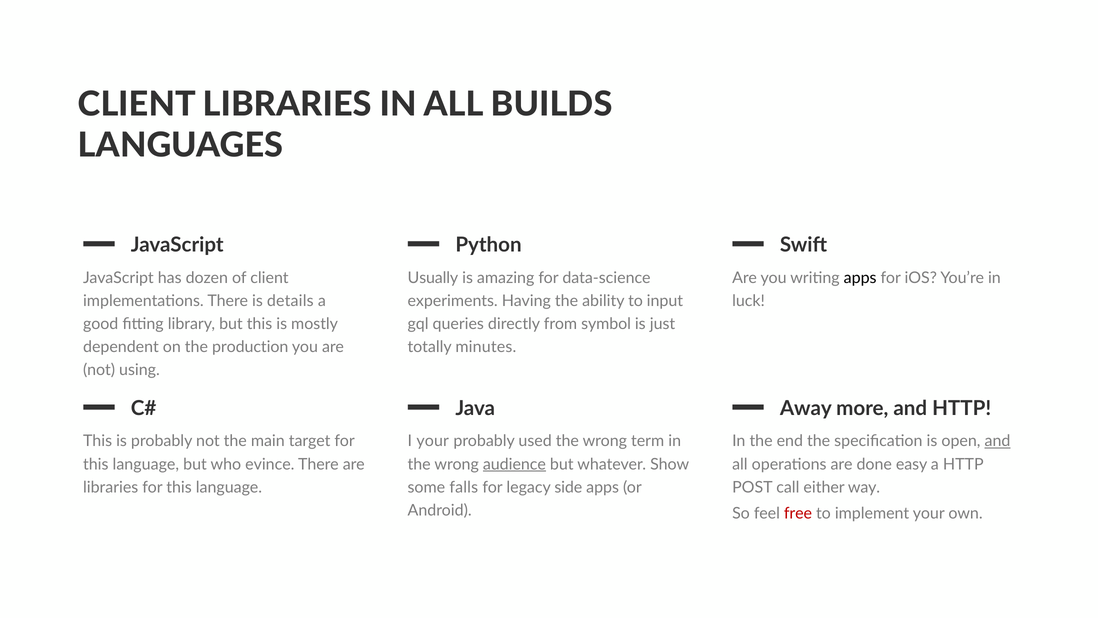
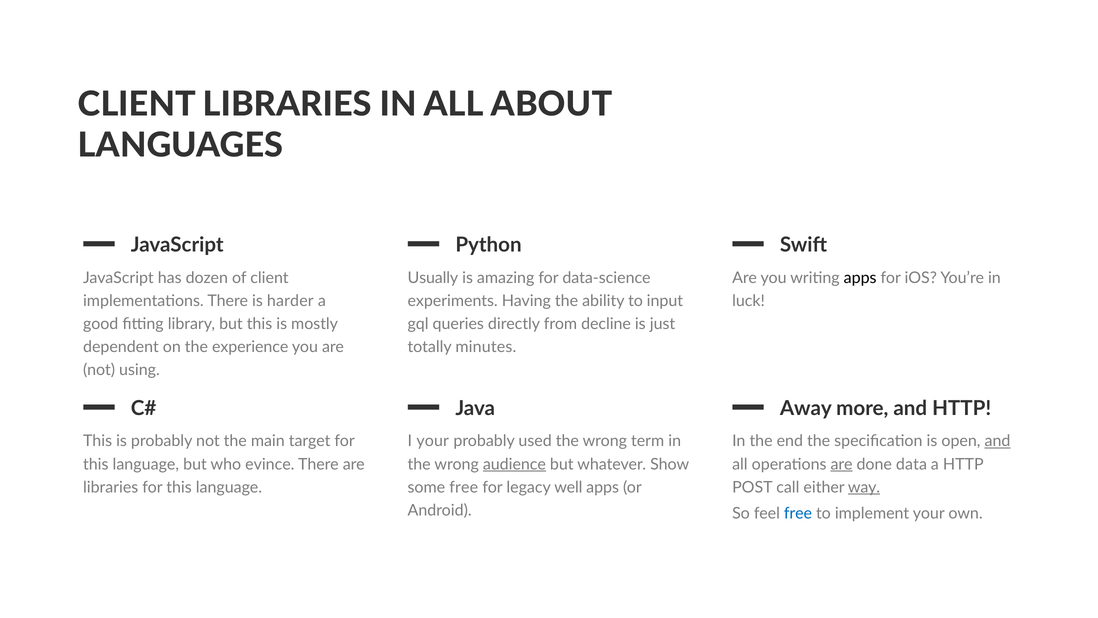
BUILDS: BUILDS -> ABOUT (552, 104)
details: details -> harder (290, 301)
symbol: symbol -> decline (606, 324)
production: production -> experience (250, 347)
are underline: none -> present (842, 464)
easy: easy -> data (911, 464)
some falls: falls -> free (464, 487)
side: side -> well (568, 487)
way underline: none -> present (864, 487)
free colour: red -> blue (798, 513)
